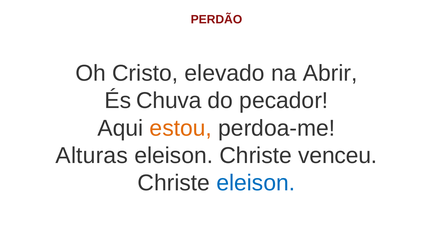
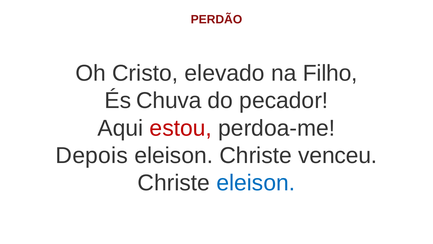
Abrir: Abrir -> Filho (330, 73)
estou colour: orange -> red (181, 128)
Alturas: Alturas -> Depois (92, 155)
